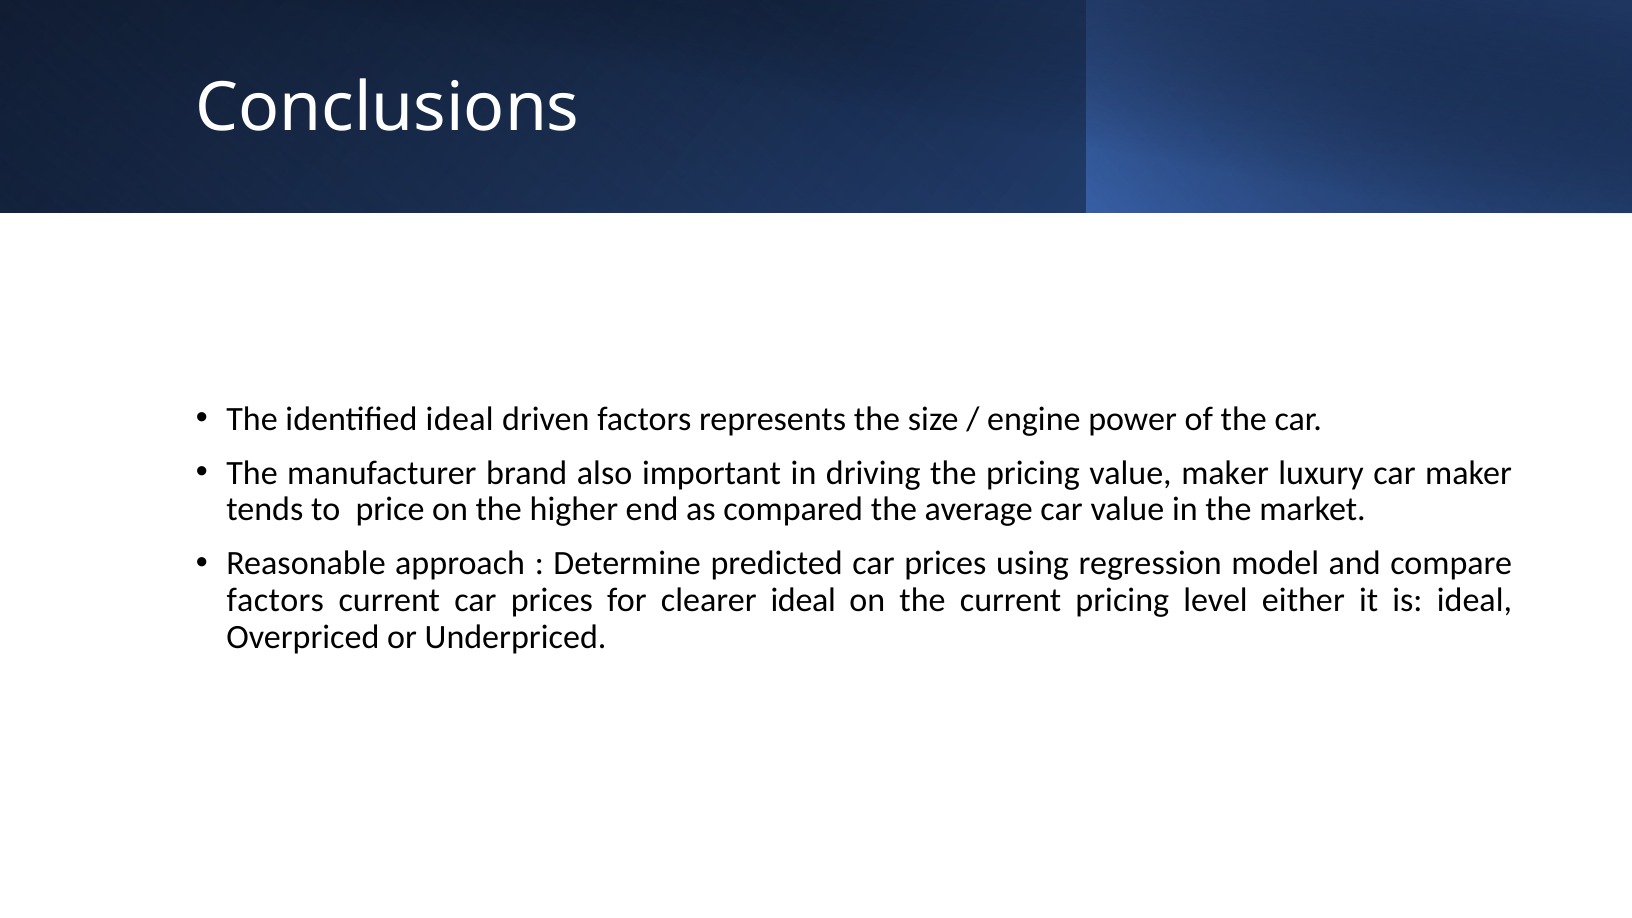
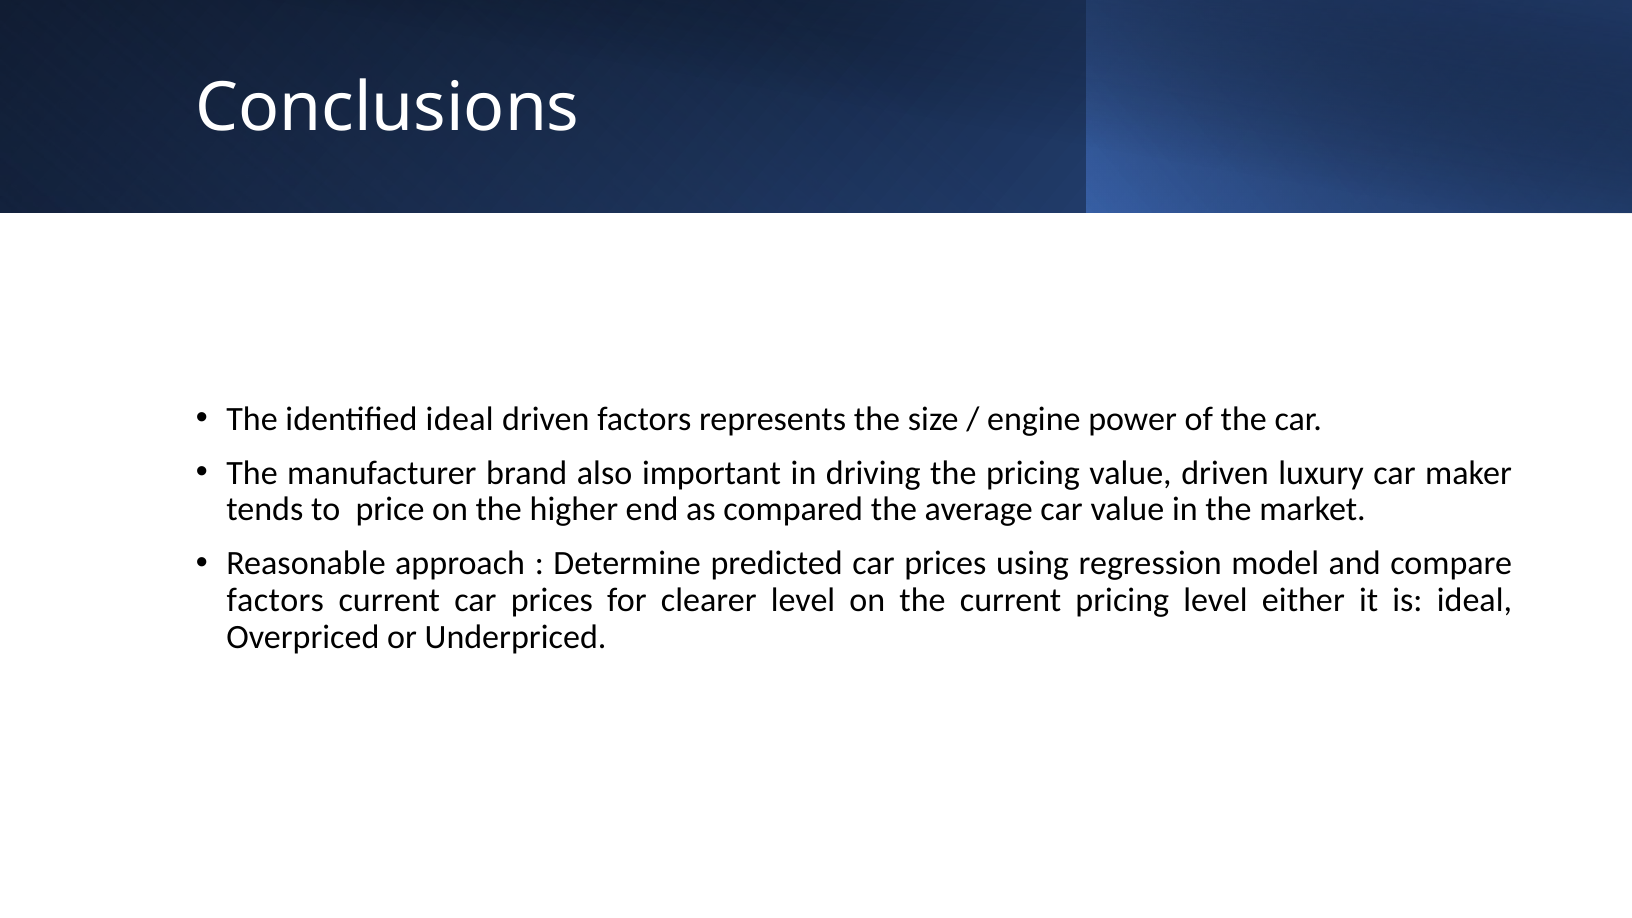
value maker: maker -> driven (1225, 473)
clearer ideal: ideal -> level (803, 600)
